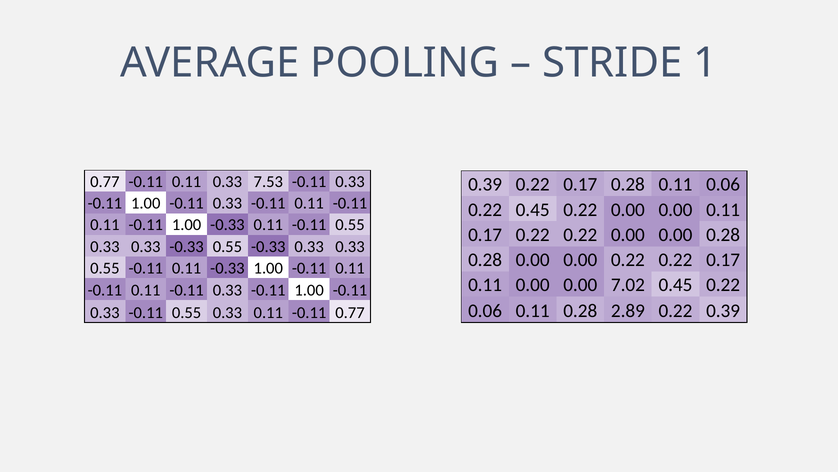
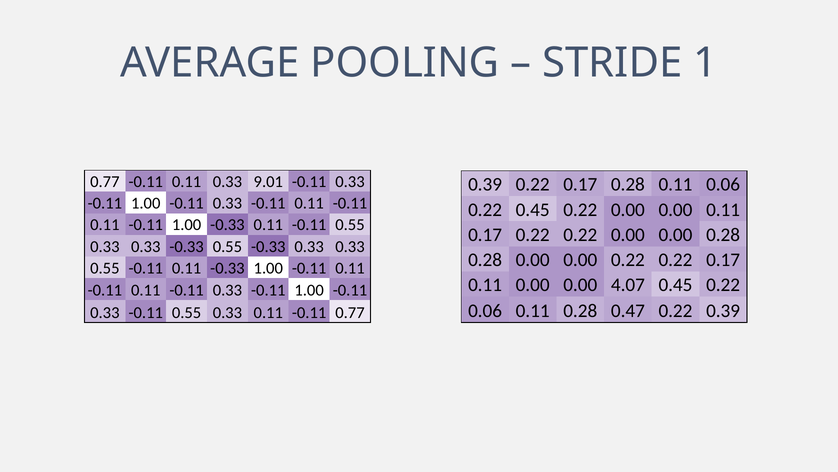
7.53: 7.53 -> 9.01 (268, 182)
7.02: 7.02 -> 4.07 (628, 285)
2.89: 2.89 -> 0.47 (628, 311)
